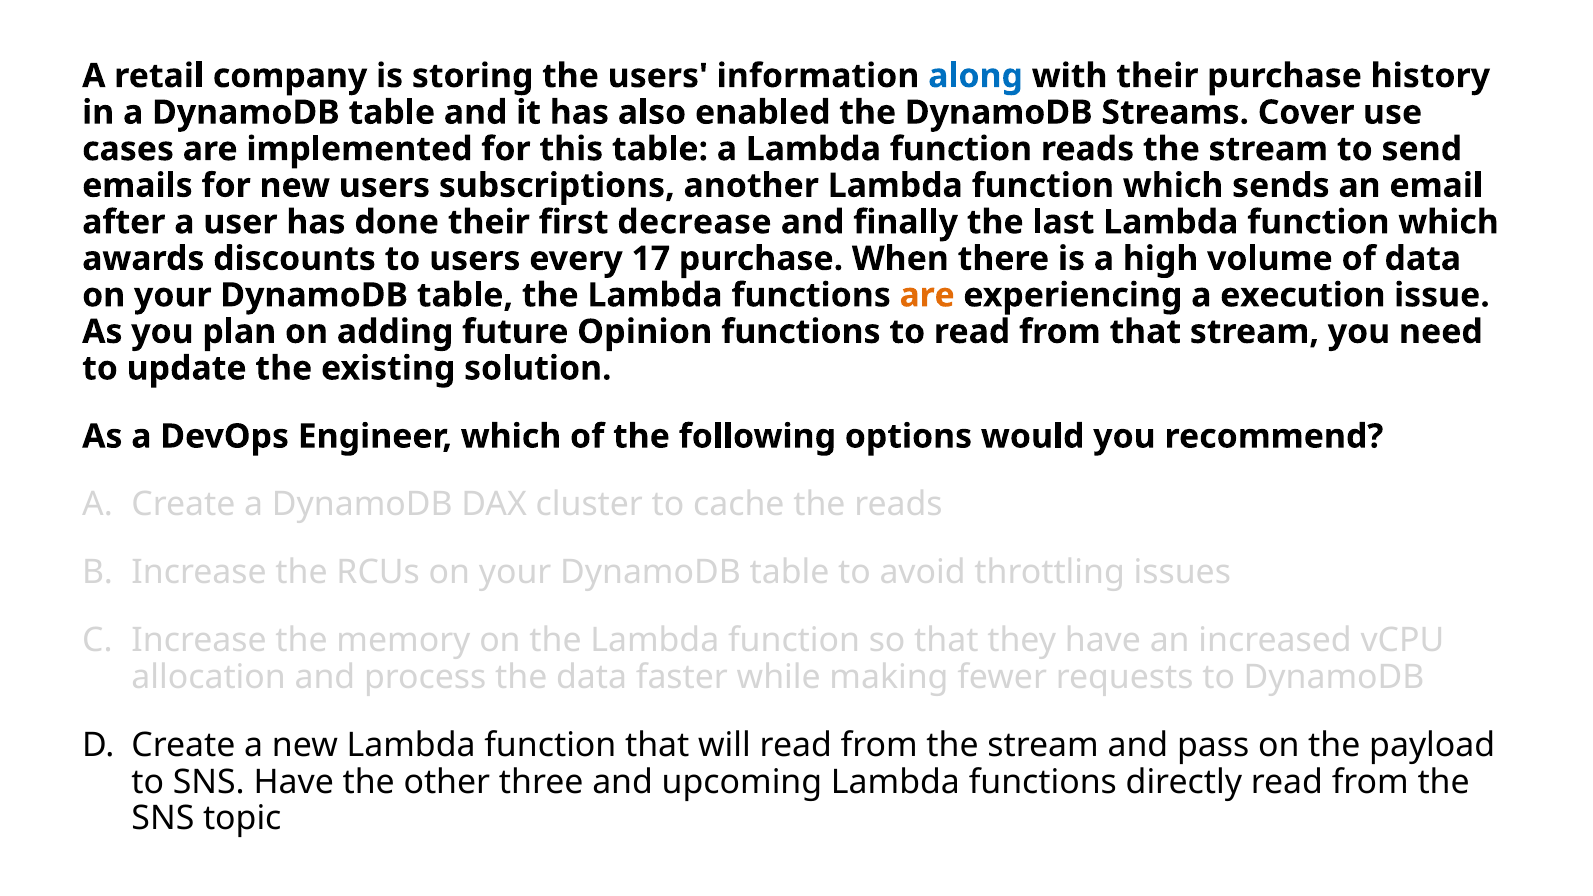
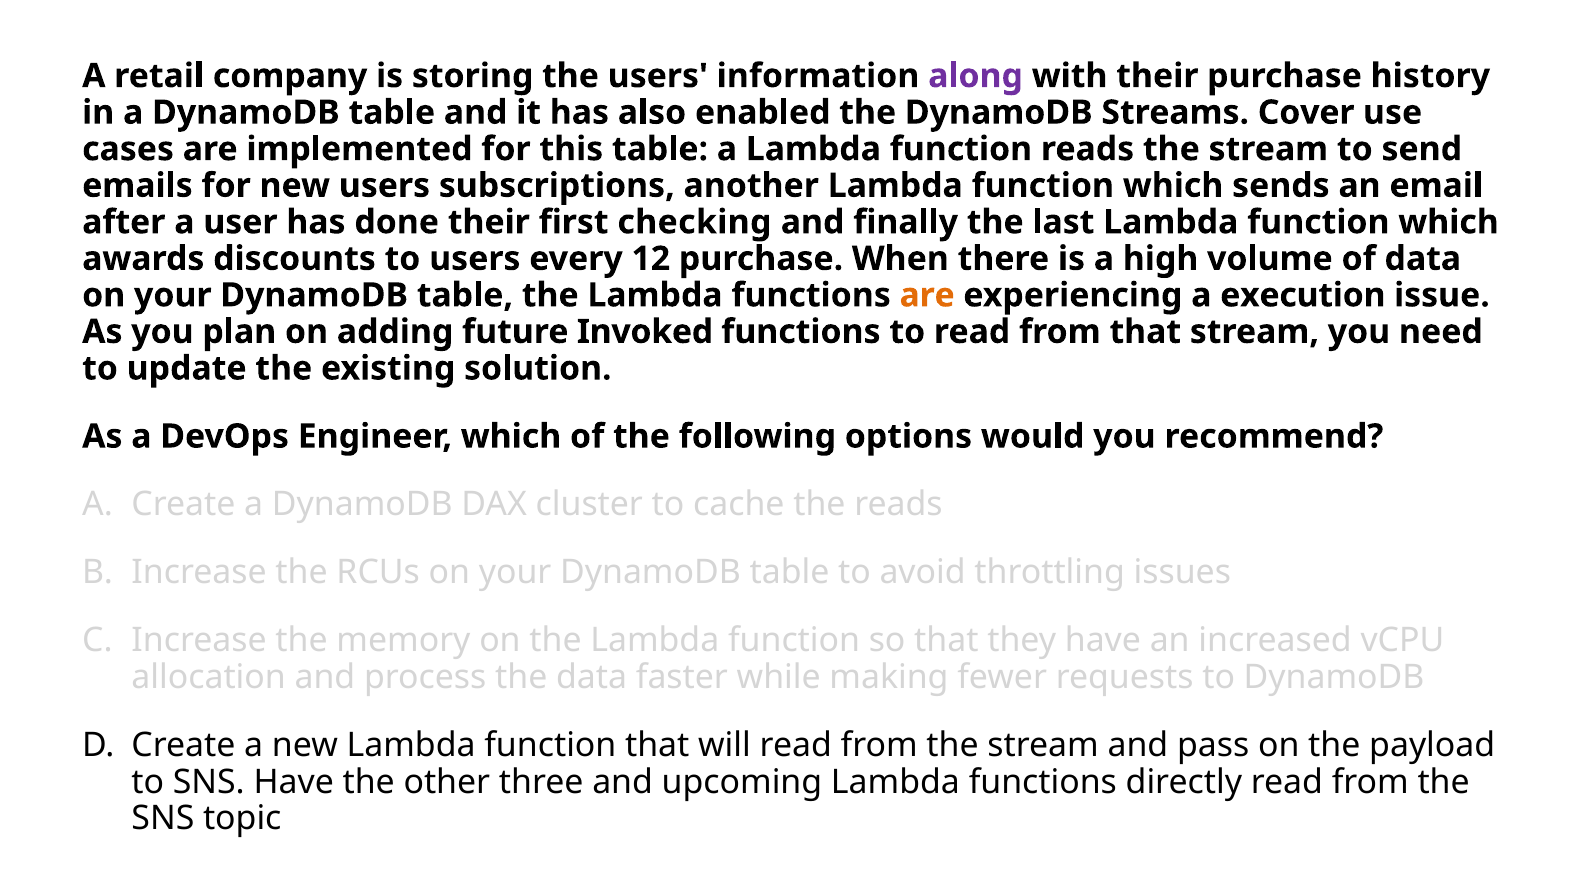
along colour: blue -> purple (976, 76)
decrease: decrease -> checking (694, 222)
17: 17 -> 12 (651, 259)
Opinion: Opinion -> Invoked (645, 332)
